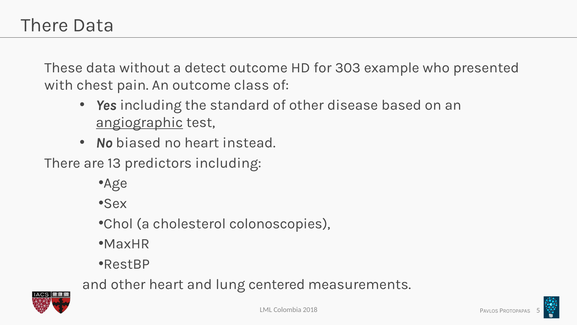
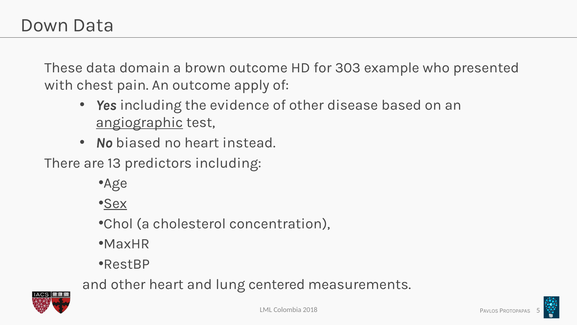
There: There -> Down (45, 25)
without: without -> domain (145, 68)
detect: detect -> brown (205, 68)
class: class -> apply (252, 85)
standard: standard -> evidence (240, 105)
Sex underline: none -> present (115, 203)
colonoscopies: colonoscopies -> concentration (280, 223)
